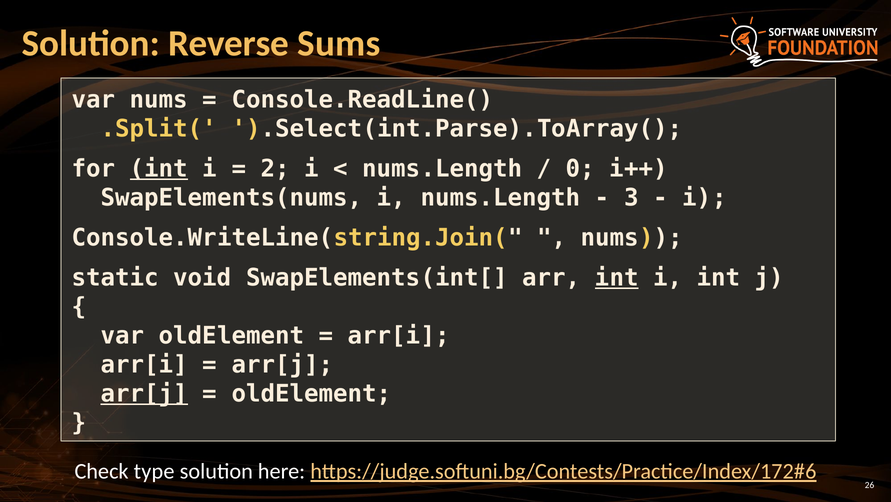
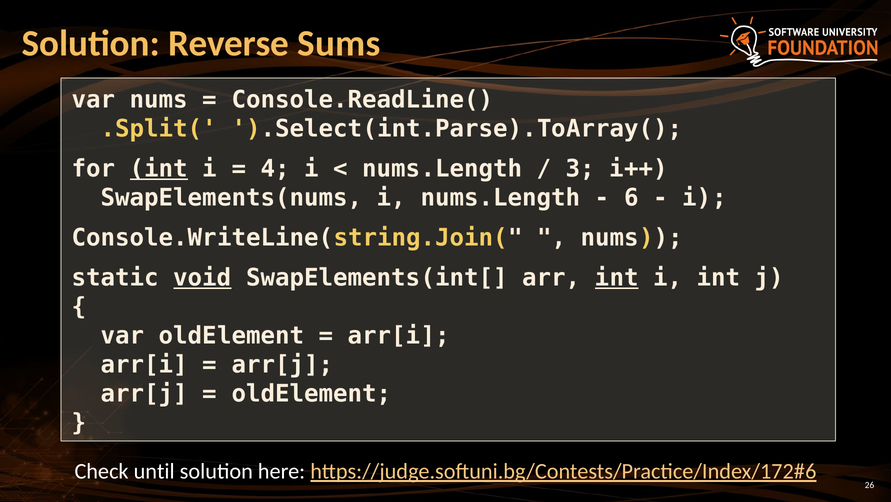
2: 2 -> 4 (275, 168)
0: 0 -> 3 (580, 168)
3: 3 -> 6 (631, 197)
void underline: none -> present (202, 278)
arr[j underline: present -> none (144, 393)
type: type -> until (154, 471)
